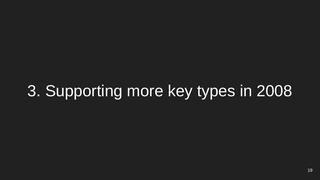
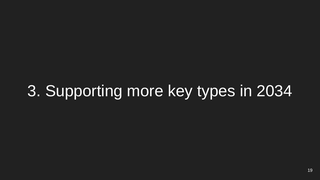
2008: 2008 -> 2034 (274, 91)
